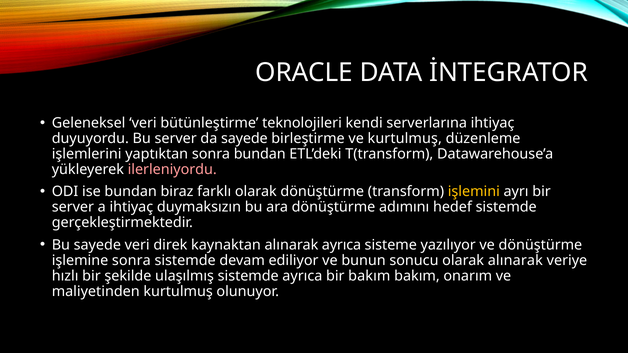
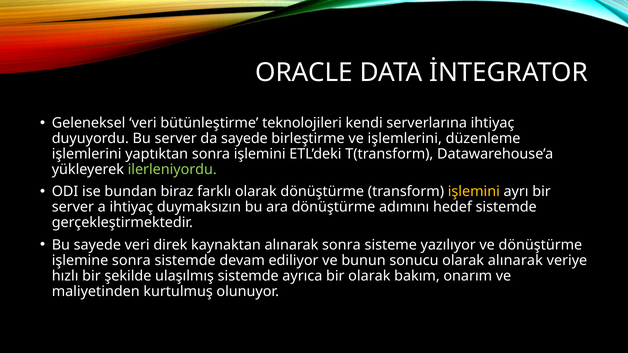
ve kurtulmuş: kurtulmuş -> işlemlerini (405, 139)
sonra bundan: bundan -> işlemini (260, 154)
ilerleniyordu colour: pink -> light green (172, 170)
alınarak ayrıca: ayrıca -> sonra (341, 245)
bir bakım: bakım -> olarak (369, 276)
